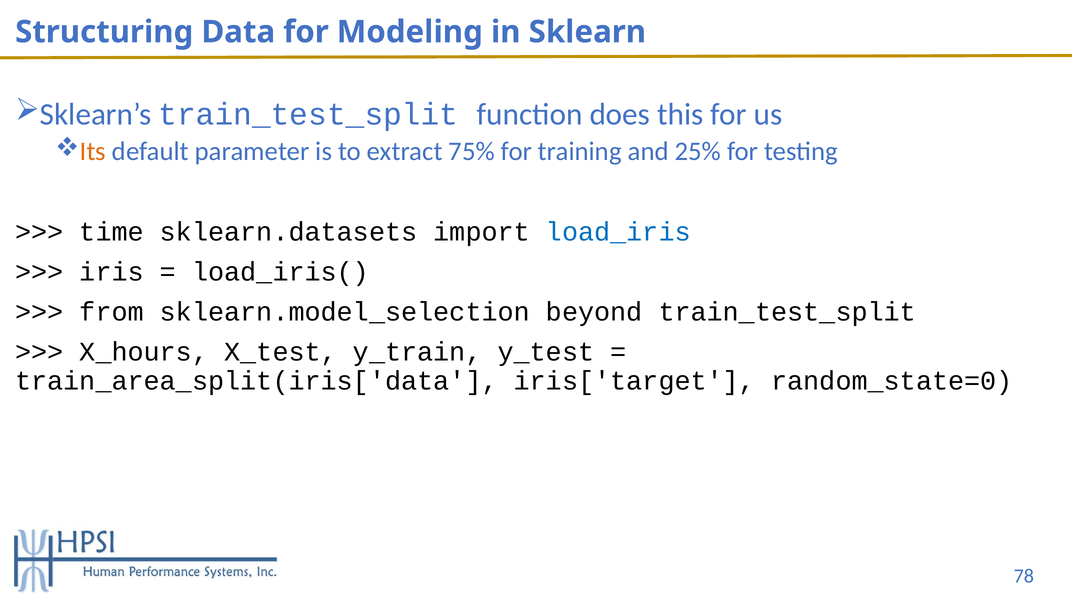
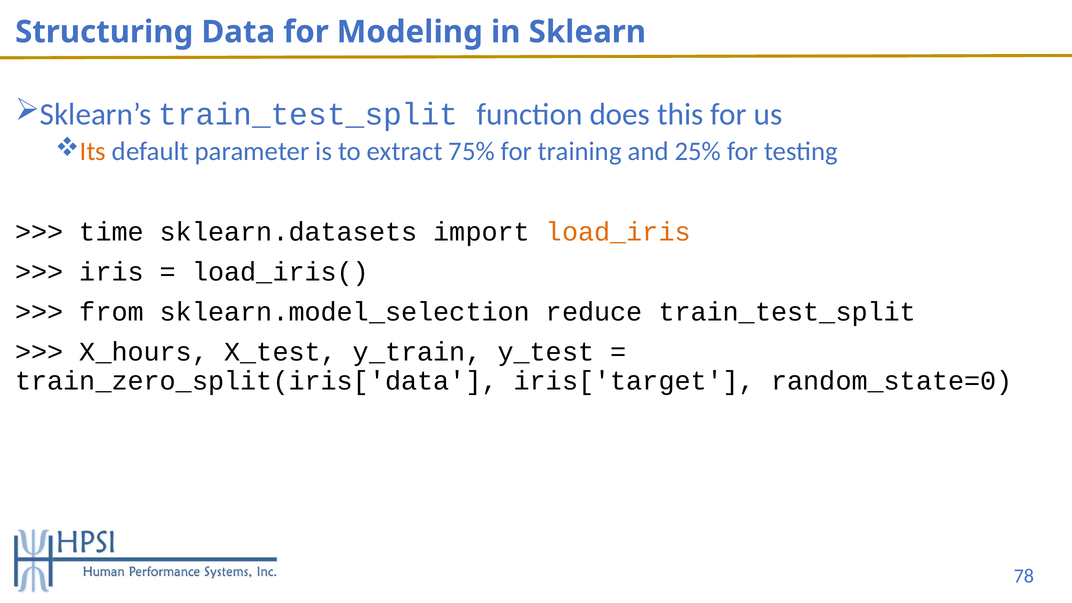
load_iris colour: blue -> orange (618, 232)
beyond: beyond -> reduce (594, 312)
train_area_split(iris['data: train_area_split(iris['data -> train_zero_split(iris['data (256, 381)
